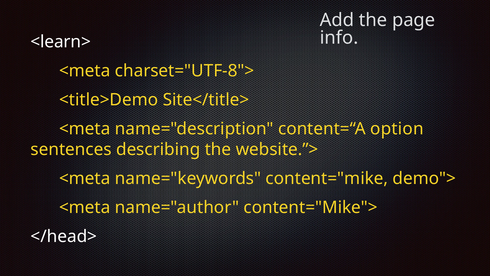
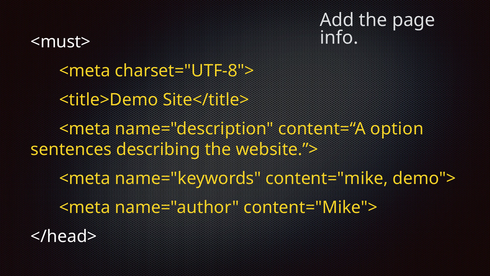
<learn>: <learn> -> <must> (61, 42)
